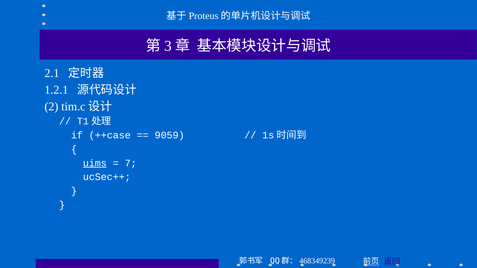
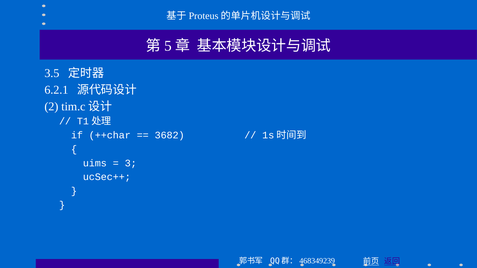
3: 3 -> 5 (168, 46)
2.1: 2.1 -> 3.5 (52, 73)
1.2.1: 1.2.1 -> 6.2.1 (56, 90)
++case: ++case -> ++char (110, 135)
9059: 9059 -> 3682 (170, 135)
uims underline: present -> none (95, 163)
7: 7 -> 3 (131, 163)
